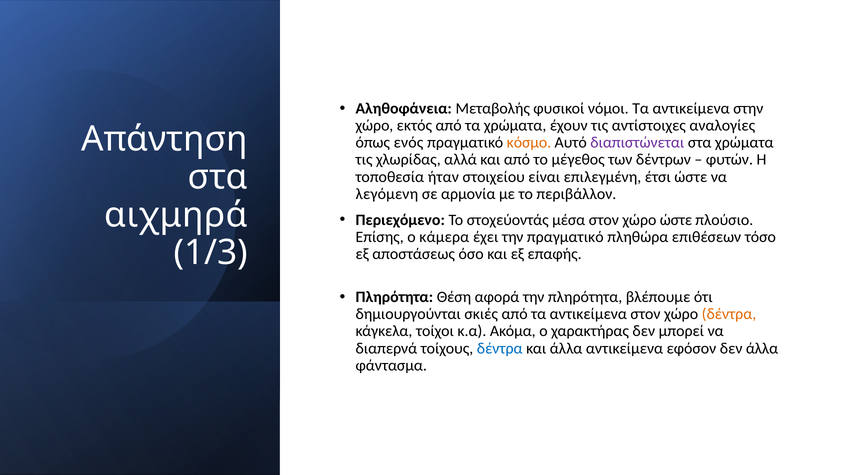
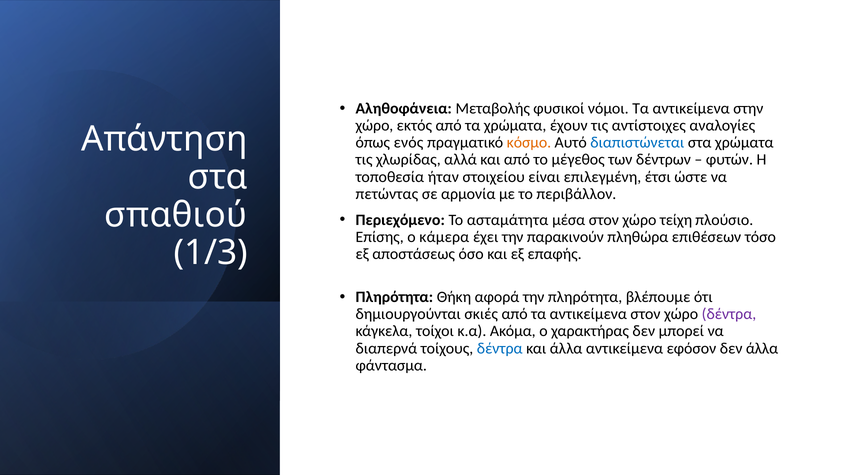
διαπιστώνεται colour: purple -> blue (637, 143)
λεγόμενη: λεγόμενη -> πετώντας (387, 194)
αιχμηρά: αιχμηρά -> σπαθιού (176, 215)
στοχεύοντάς: στοχεύοντάς -> ασταμάτητα (508, 220)
χώρο ώστε: ώστε -> τείχη (676, 220)
την πραγματικό: πραγματικό -> παρακινούν (565, 237)
Θέση: Θέση -> Θήκη (454, 297)
δέντρα colour: orange -> purple (729, 314)
